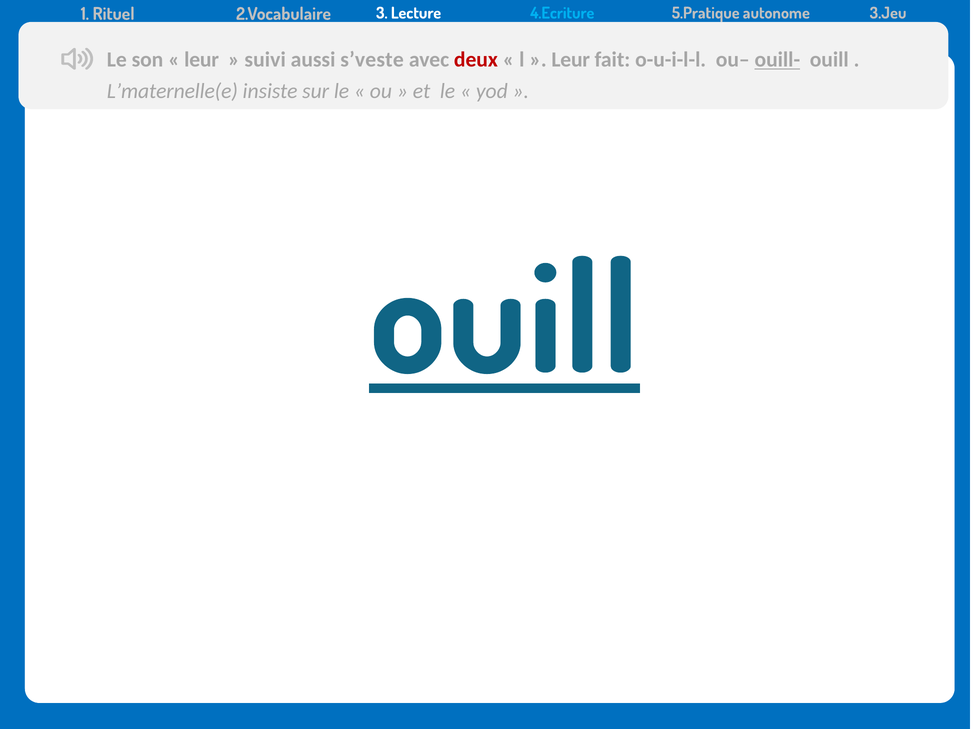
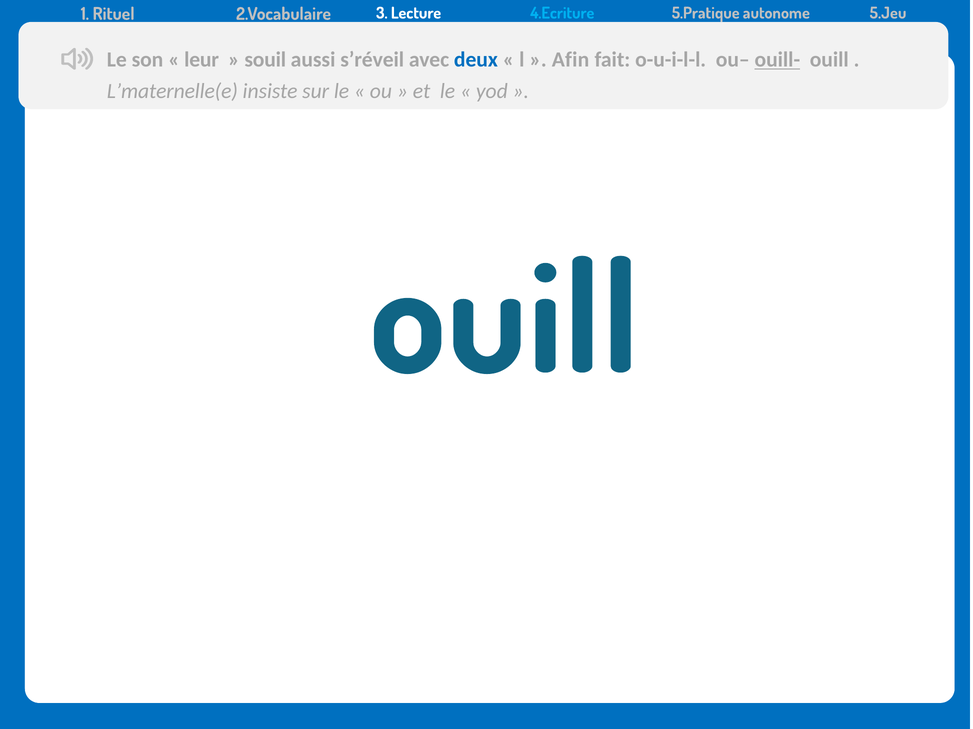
3.Jeu: 3.Jeu -> 5.Jeu (888, 13)
suivi: suivi -> souil (265, 60)
s’veste: s’veste -> s’réveil (372, 60)
deux colour: red -> blue (476, 60)
Leur: Leur -> Afin (571, 60)
ouill underline: present -> none (504, 322)
